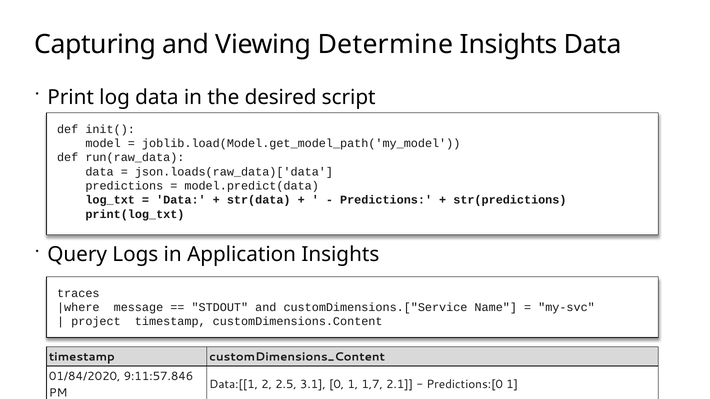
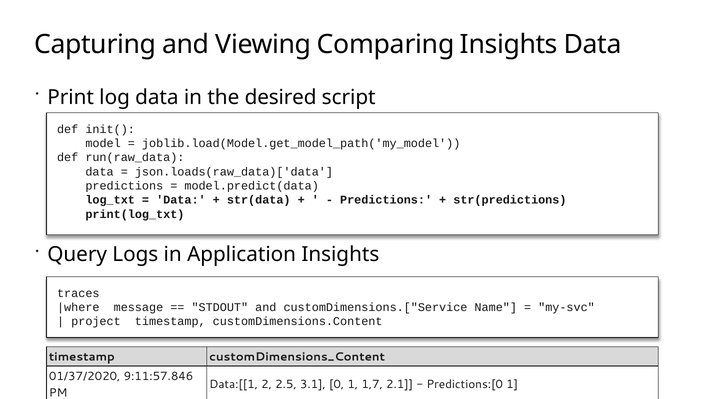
Determine: Determine -> Comparing (386, 44)
01/84/2020: 01/84/2020 -> 01/37/2020 (85, 376)
